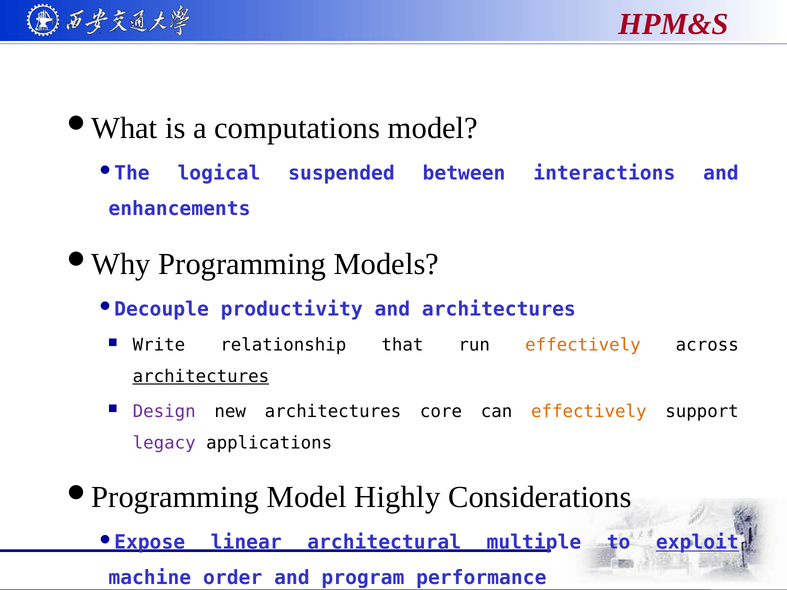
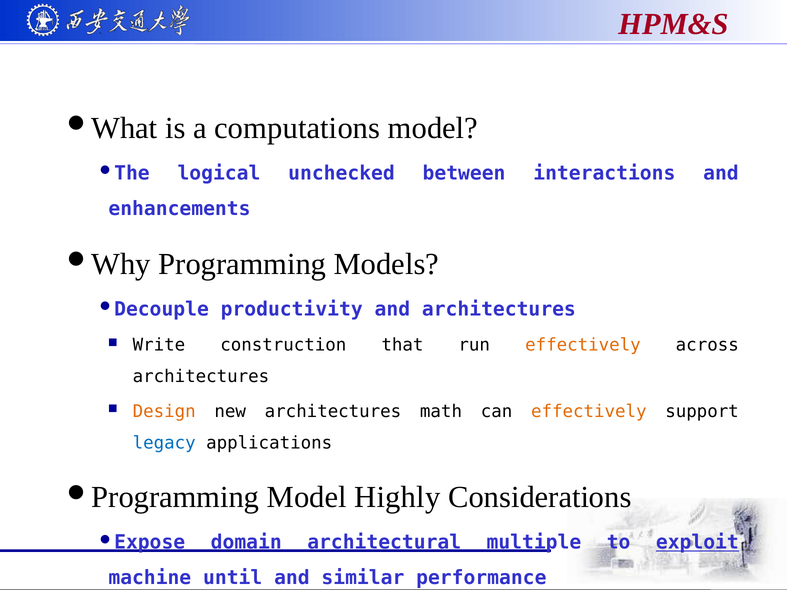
suspended: suspended -> unchecked (342, 173)
relationship: relationship -> construction (283, 345)
architectures underline: present -> none (201, 377)
Design colour: purple -> orange (164, 412)
core: core -> math (441, 412)
legacy colour: purple -> blue (164, 443)
linear: linear -> domain (246, 543)
order: order -> until (233, 578)
program: program -> similar (363, 578)
